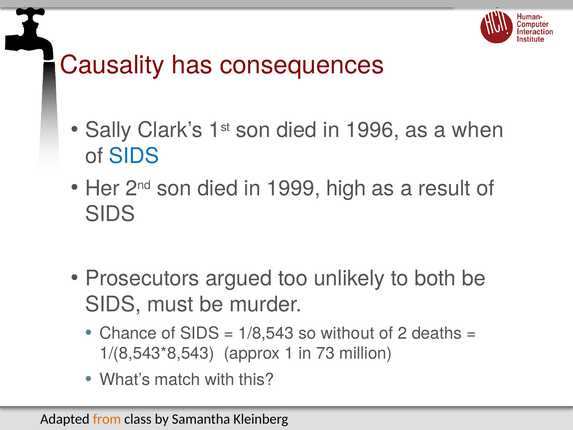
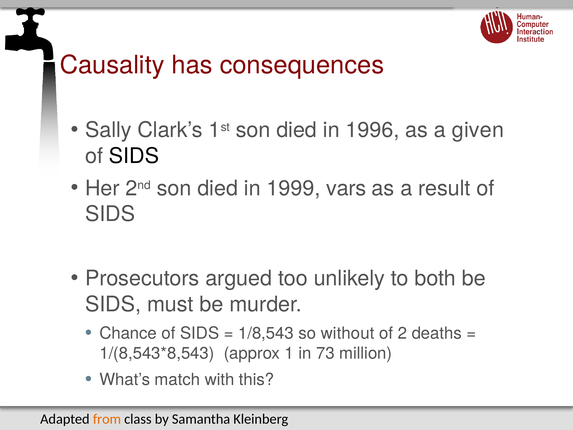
when: when -> given (478, 130)
SIDS colour: blue -> black (134, 156)
high: high -> vars (346, 188)
